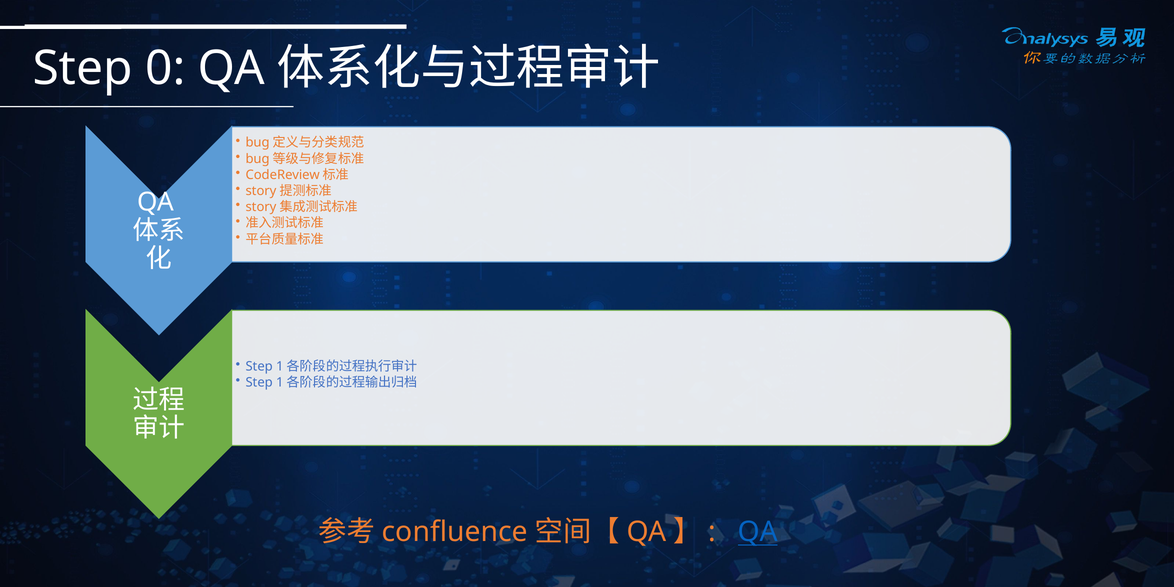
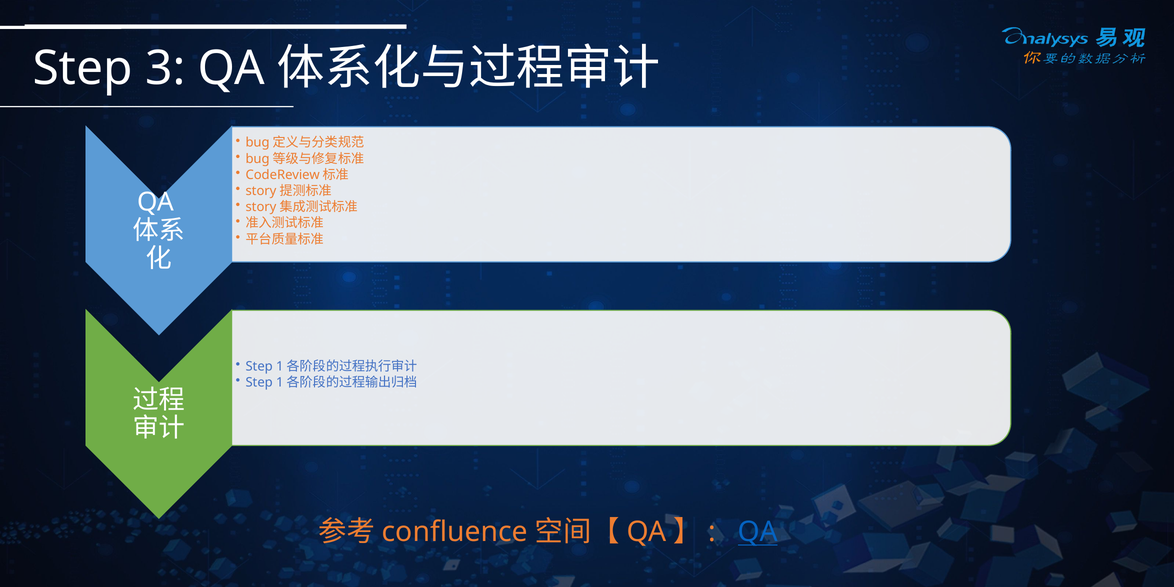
0: 0 -> 3 (165, 69)
